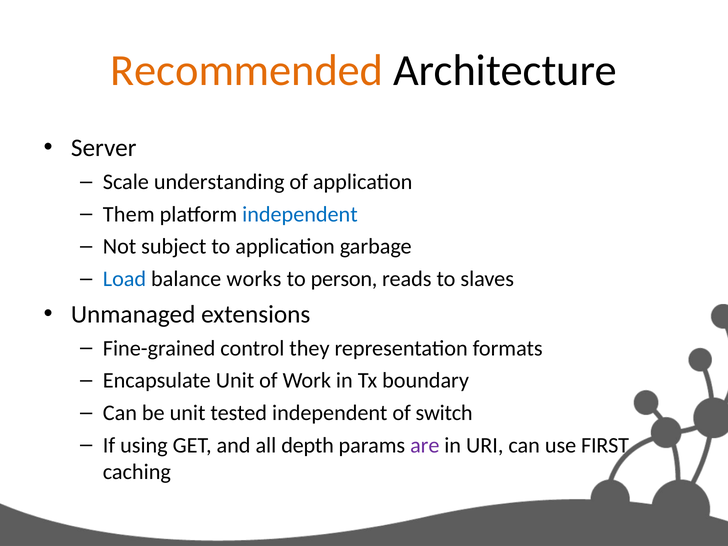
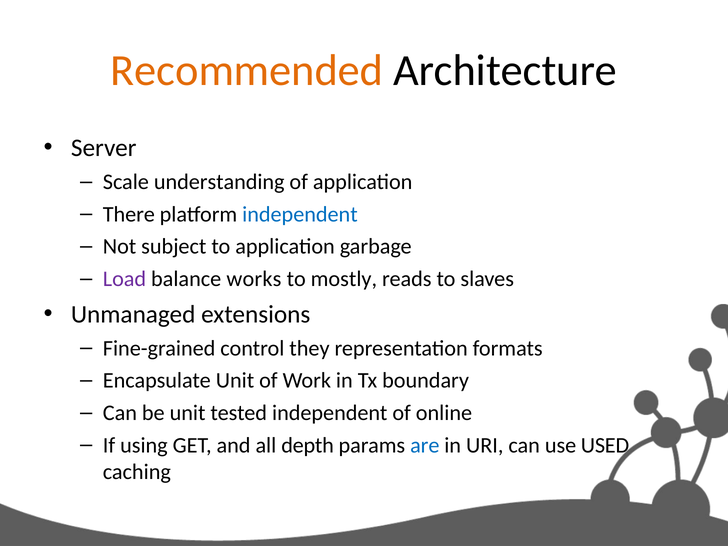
Them: Them -> There (129, 214)
Load colour: blue -> purple (125, 279)
person: person -> mostly (344, 279)
switch: switch -> online (444, 413)
are colour: purple -> blue (425, 445)
FIRST: FIRST -> USED (605, 445)
